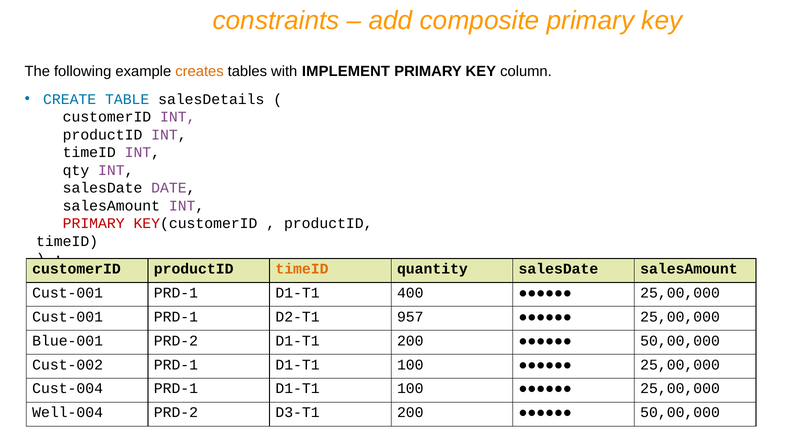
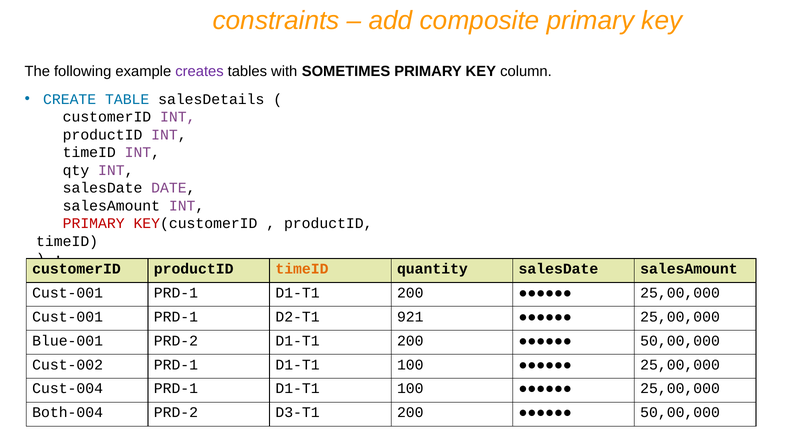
creates colour: orange -> purple (200, 71)
IMPLEMENT: IMPLEMENT -> SOMETIMES (346, 71)
PRD-1 D1-T1 400: 400 -> 200 (410, 293)
957: 957 -> 921 (410, 317)
Well-004: Well-004 -> Both-004 (68, 412)
